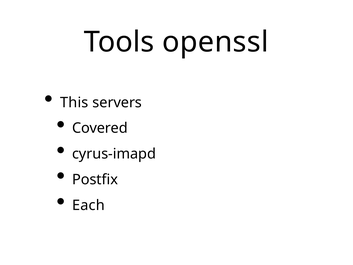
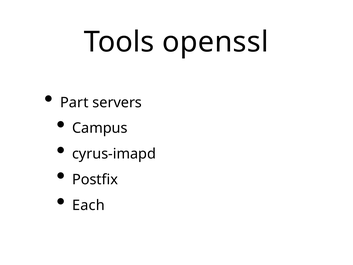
This: This -> Part (74, 102)
Covered: Covered -> Campus (100, 128)
